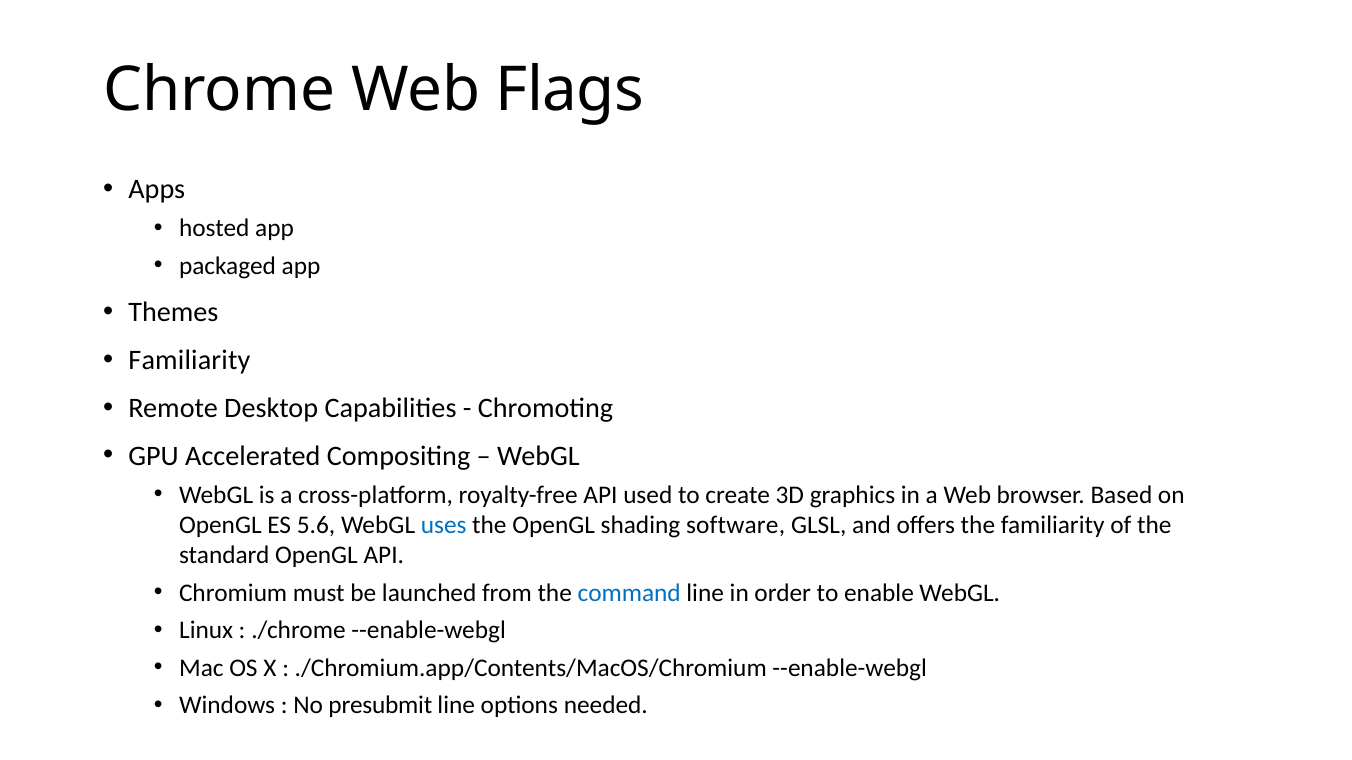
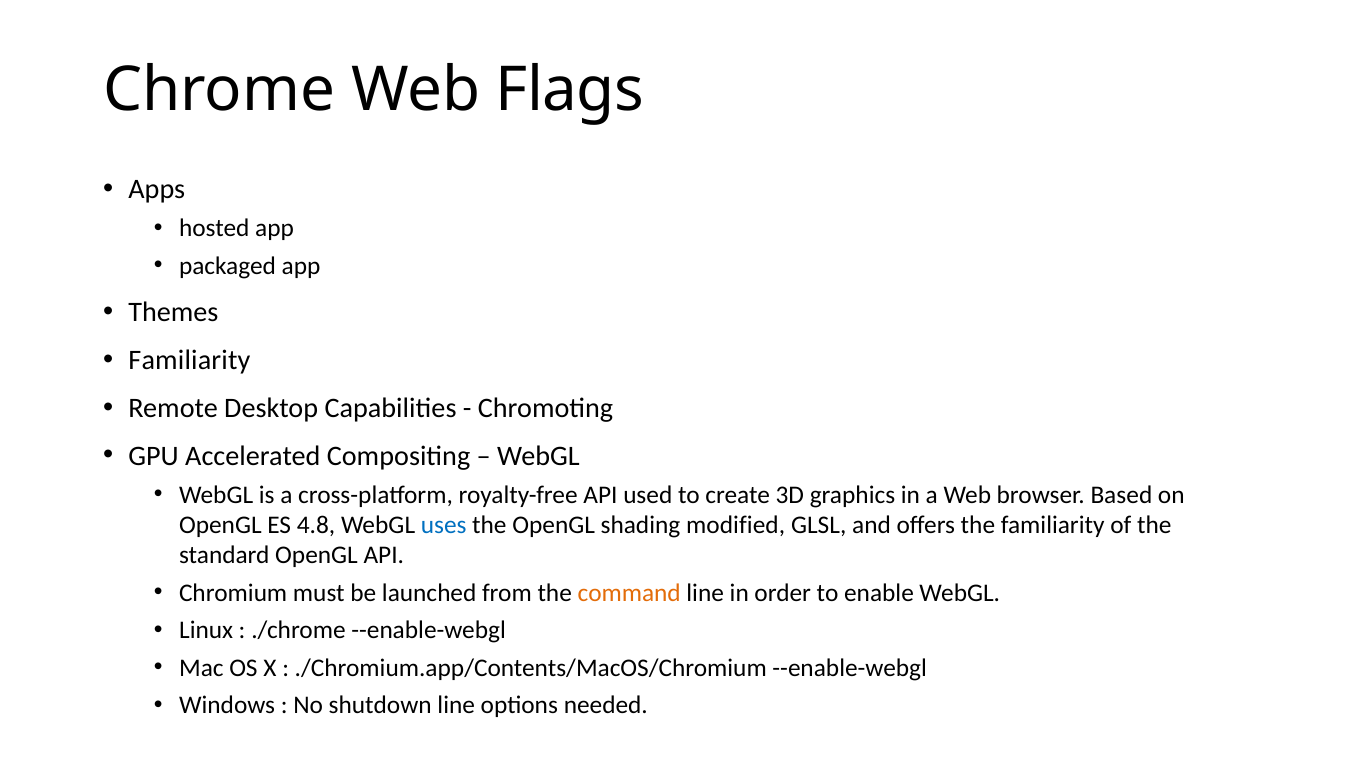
5.6: 5.6 -> 4.8 (316, 526)
software: software -> modified (736, 526)
command colour: blue -> orange (629, 593)
presubmit: presubmit -> shutdown (380, 706)
